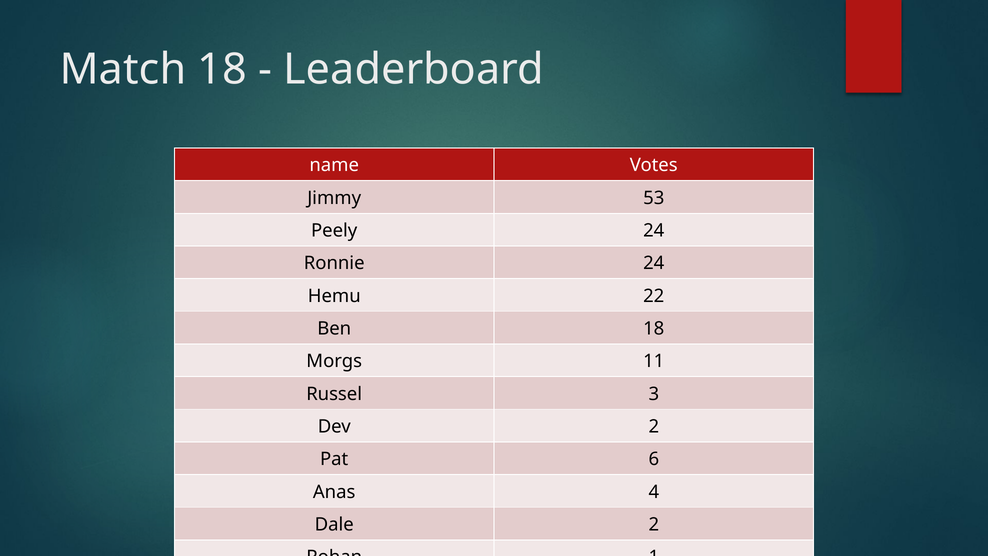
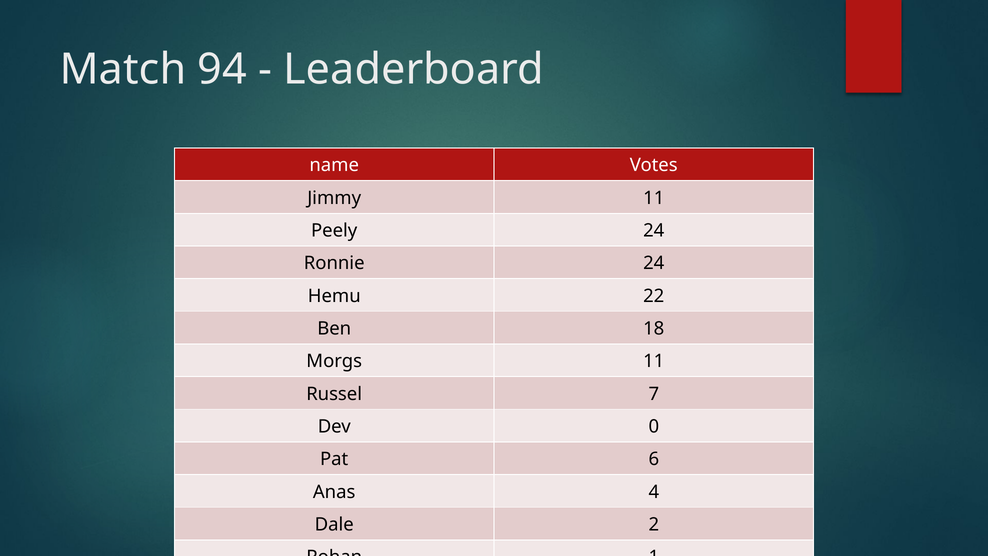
Match 18: 18 -> 94 (222, 69)
Jimmy 53: 53 -> 11 (654, 198)
3: 3 -> 7 (654, 394)
Dev 2: 2 -> 0 (654, 426)
